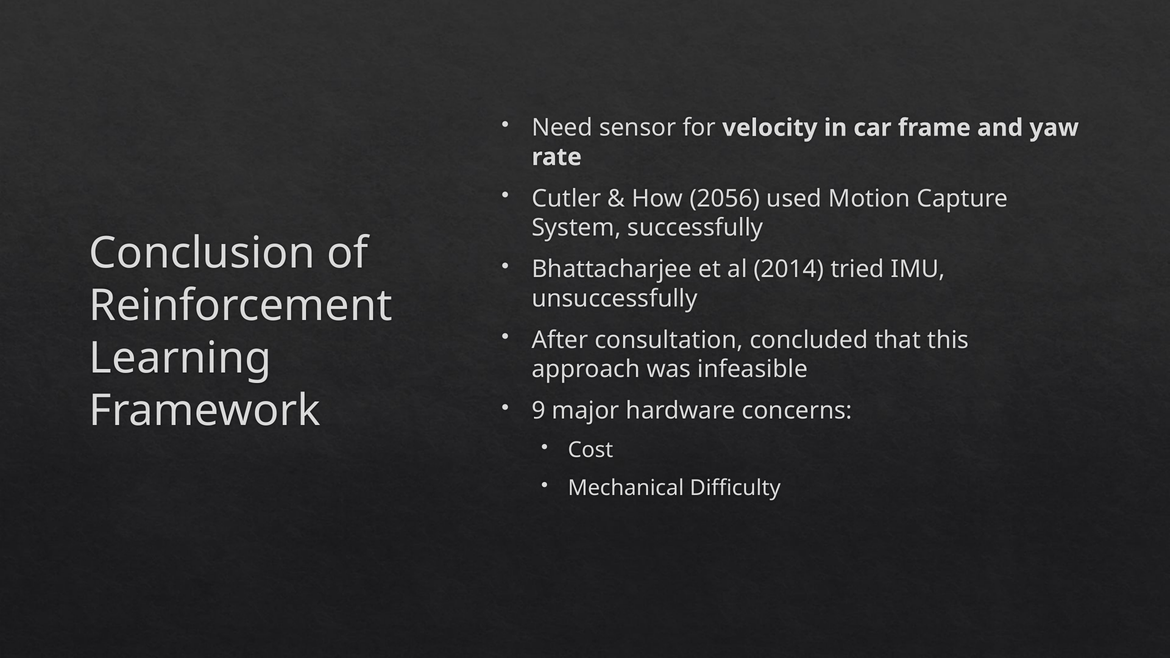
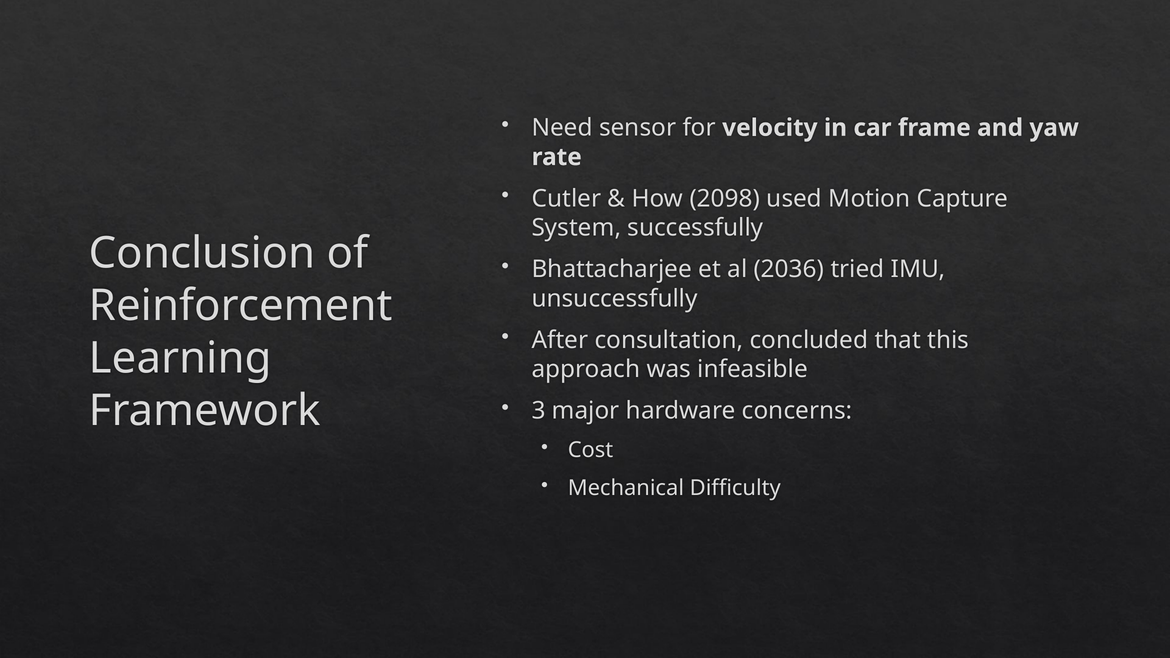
2056: 2056 -> 2098 (725, 199)
2014: 2014 -> 2036 (789, 269)
9: 9 -> 3 (539, 411)
